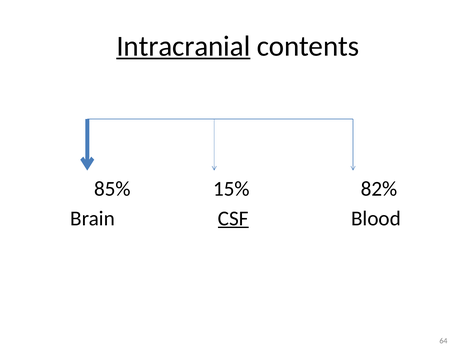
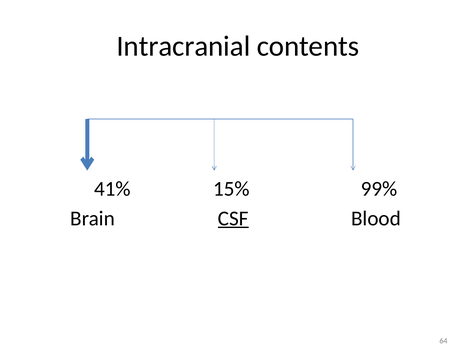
Intracranial underline: present -> none (183, 46)
85%: 85% -> 41% (112, 189)
82%: 82% -> 99% (379, 189)
